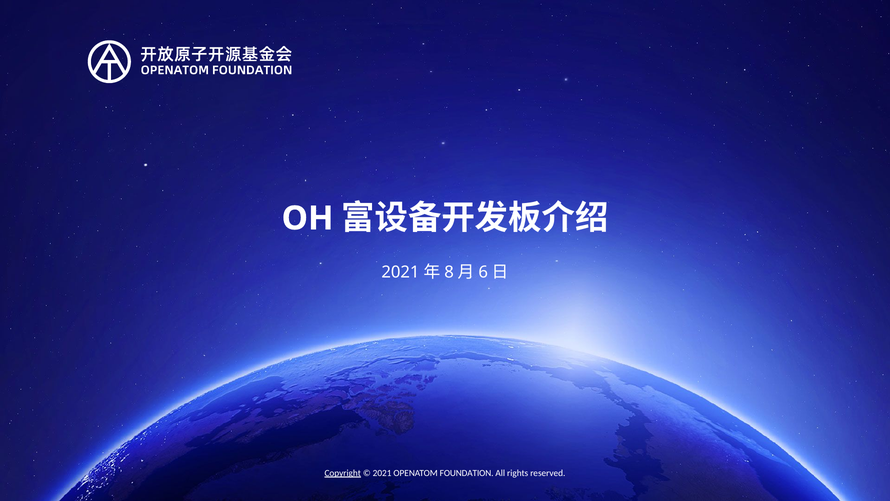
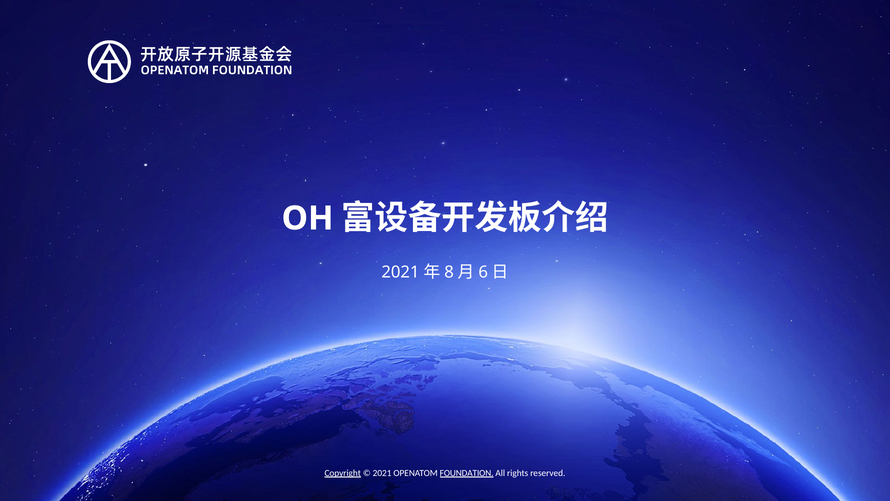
FOUNDATION underline: none -> present (467, 473)
